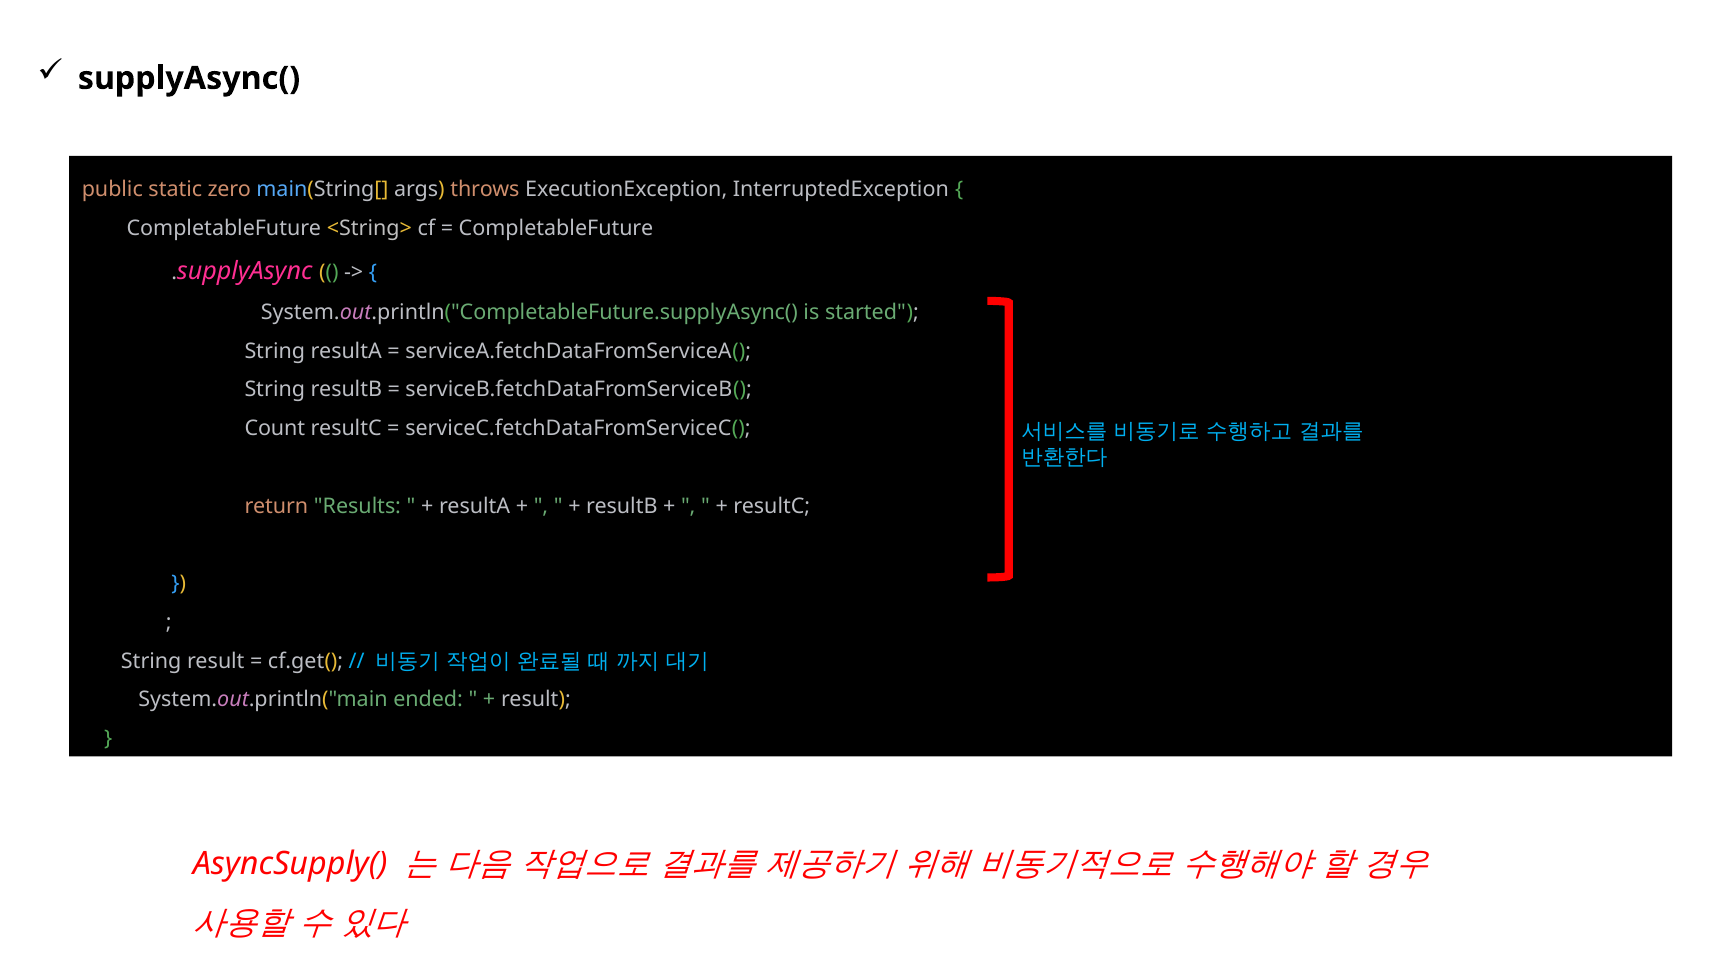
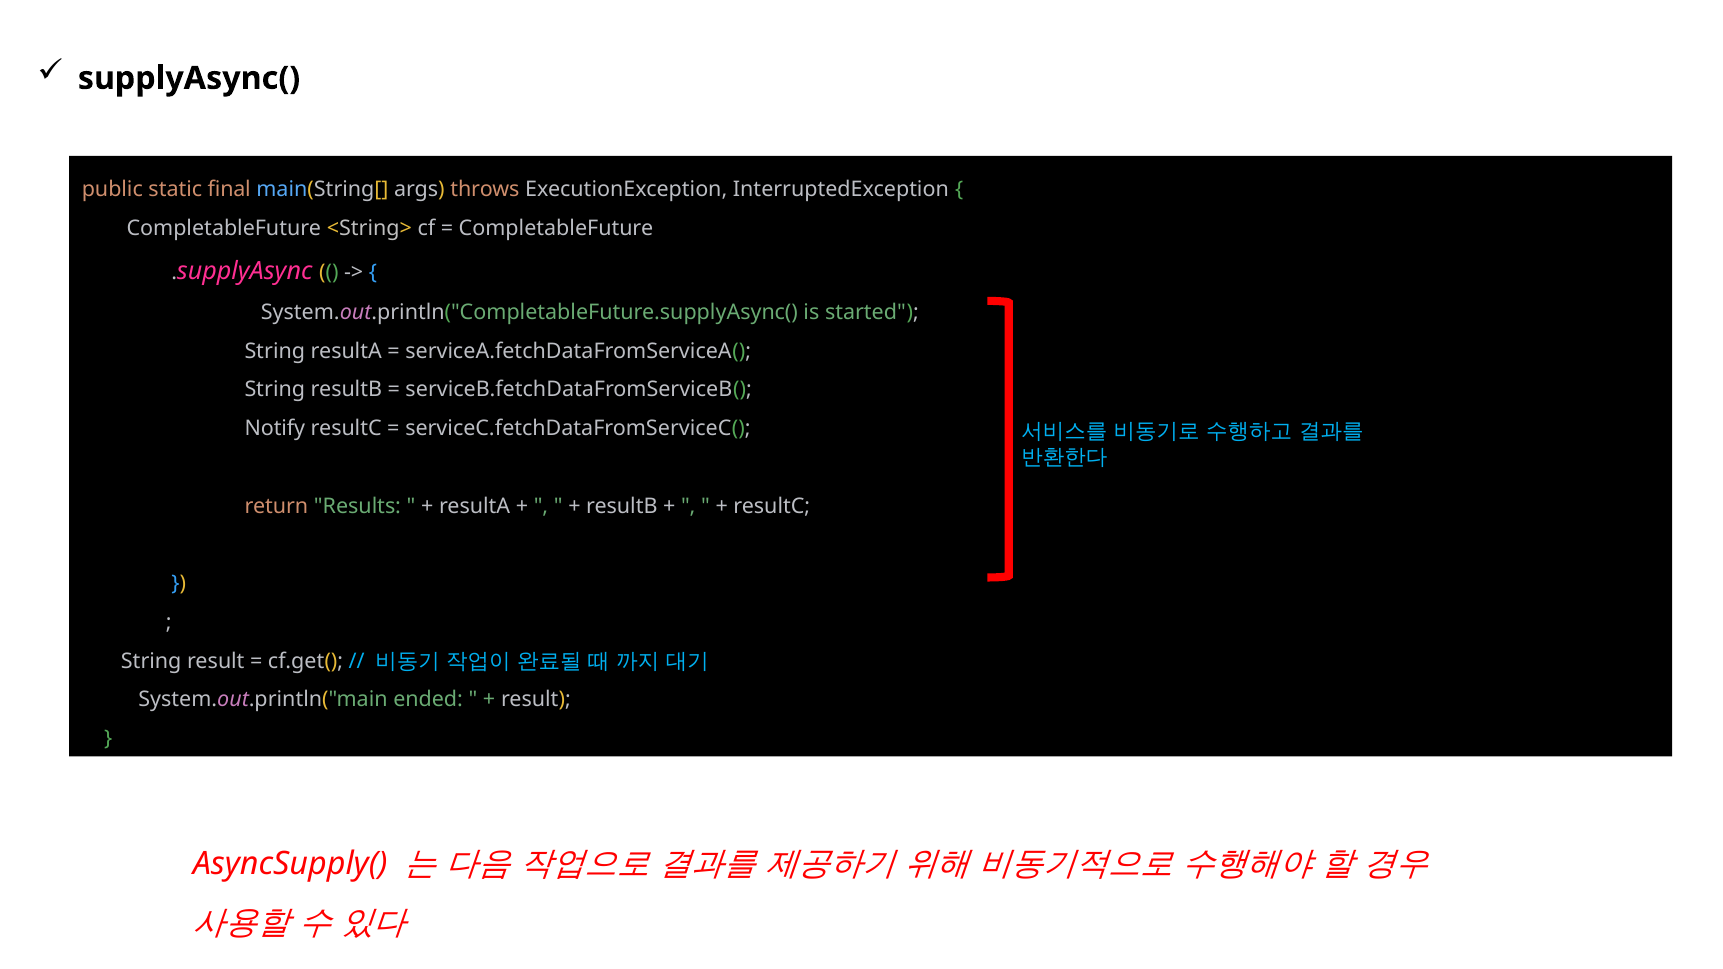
zero: zero -> final (229, 190)
Count: Count -> Notify (275, 429)
